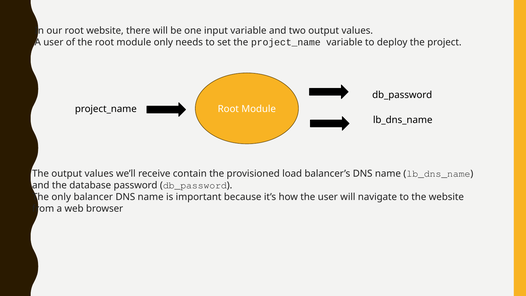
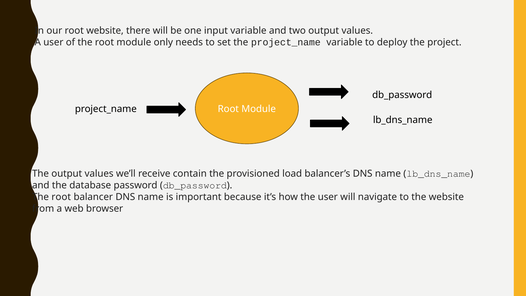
only: only -> root (61, 197)
